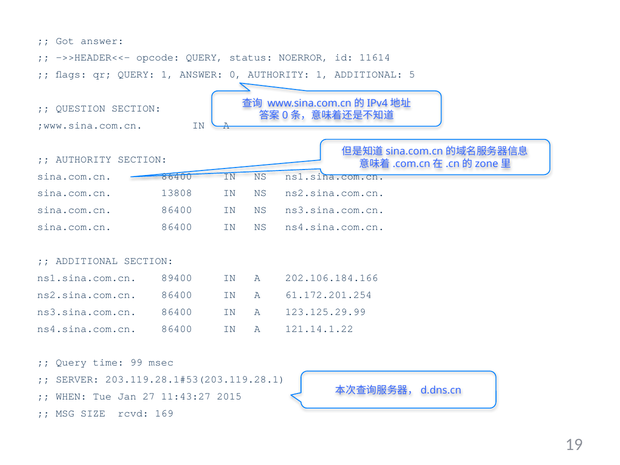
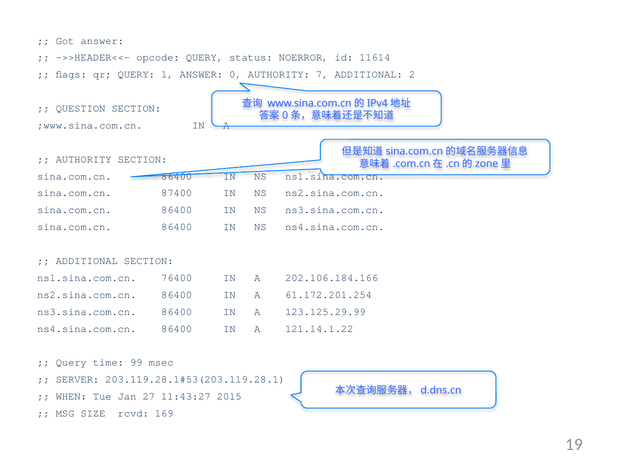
AUTHORITY 1: 1 -> 7 (322, 75)
5: 5 -> 2 (412, 75)
13808: 13808 -> 87400 (177, 193)
89400: 89400 -> 76400 (177, 278)
